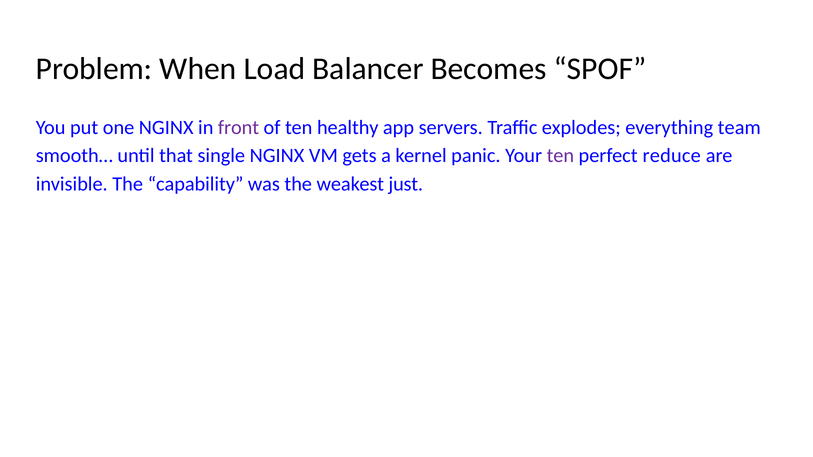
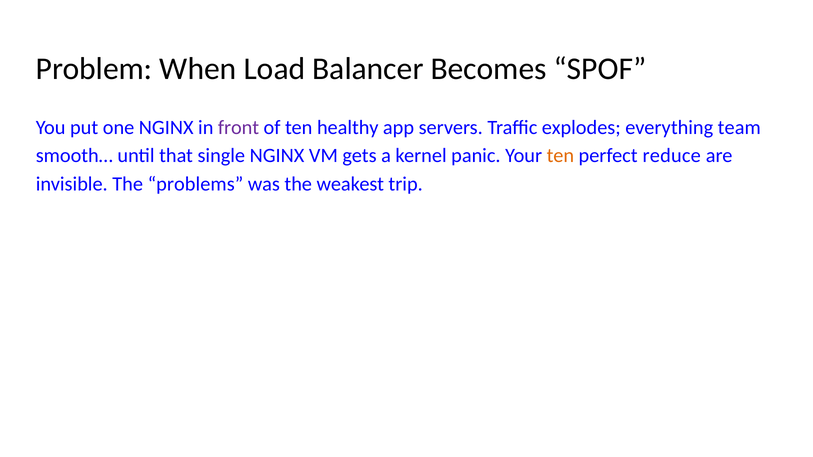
ten colour: purple -> orange (560, 156)
capability: capability -> problems (195, 184)
just: just -> trip (406, 184)
